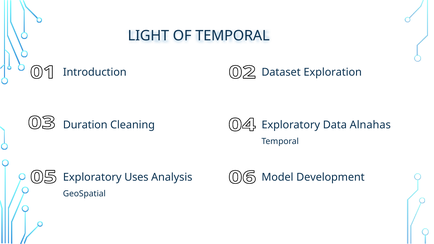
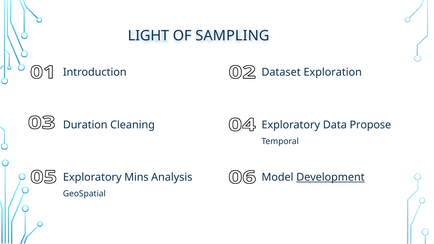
OF TEMPORAL: TEMPORAL -> SAMPLING (232, 36)
Alnahas: Alnahas -> Propose (370, 125)
Uses: Uses -> Mins (136, 177)
Development underline: none -> present (330, 177)
